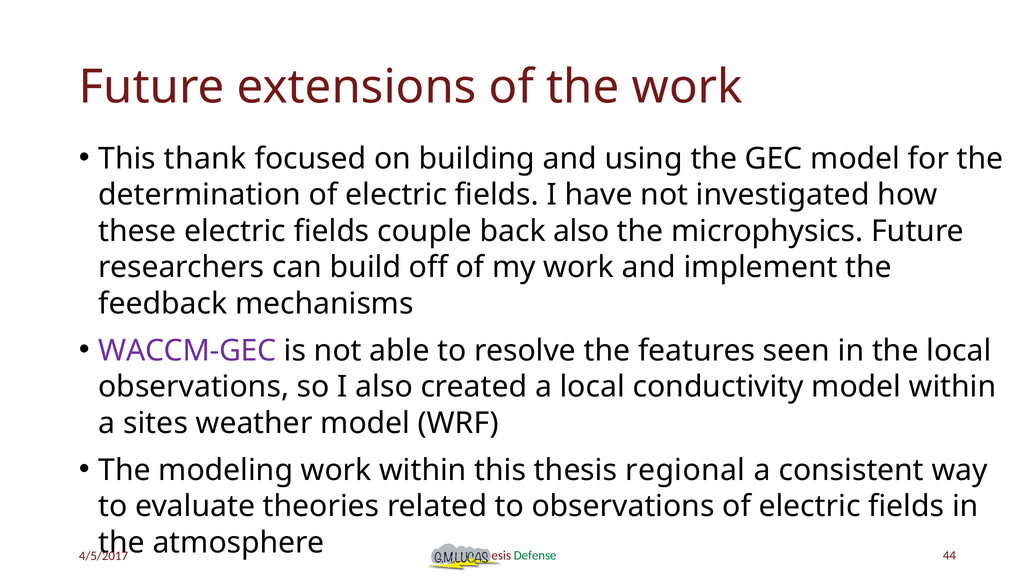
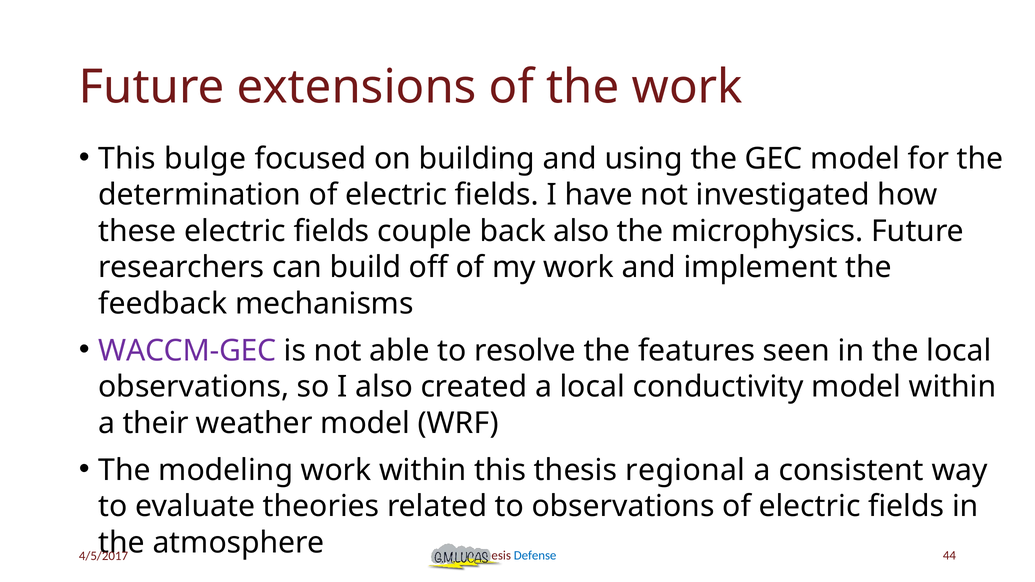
thank: thank -> bulge (205, 159)
sites: sites -> their (156, 423)
Defense colour: green -> blue (535, 556)
